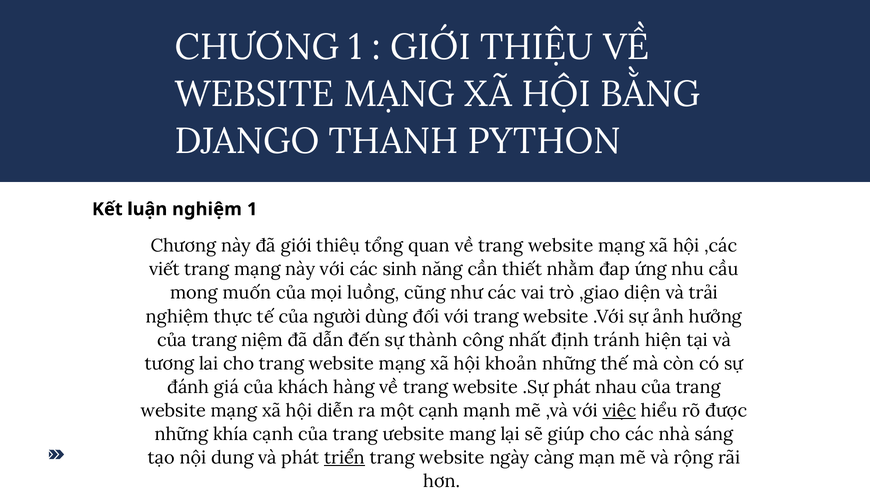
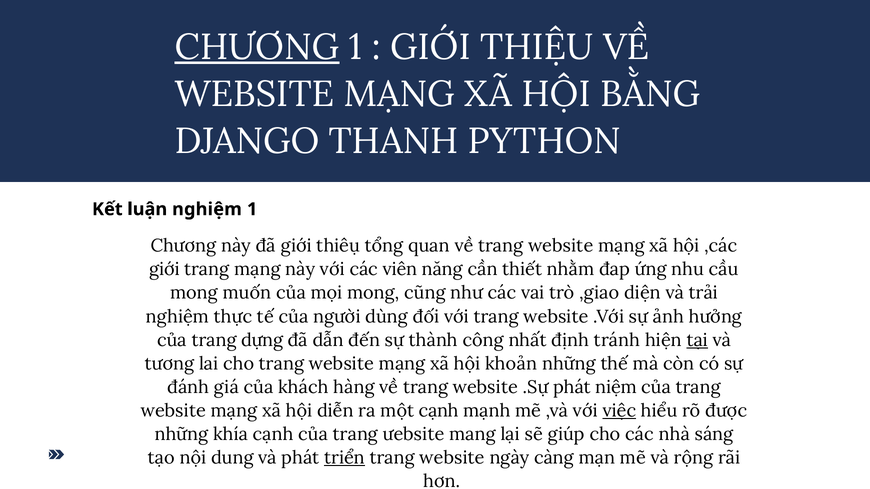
CHƯƠNG underline: none -> present (257, 47)
viết: viết -> giới (165, 270)
sinh: sinh -> viên (400, 270)
mọi luồng: luồng -> mong (373, 293)
niệm: niệm -> dựng (262, 340)
tại underline: none -> present (697, 340)
nhau: nhau -> niệm (616, 387)
